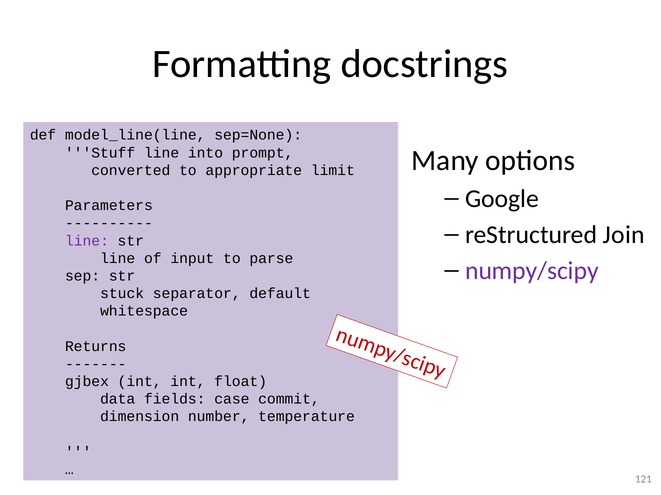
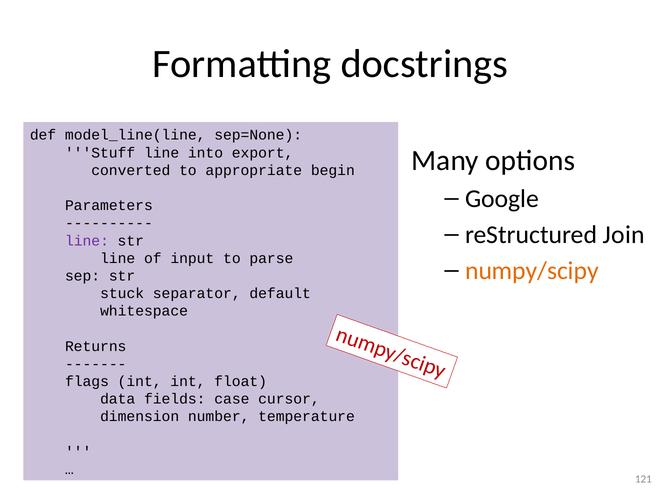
prompt: prompt -> export (263, 153)
limit: limit -> begin (333, 171)
numpy/scipy colour: purple -> orange (532, 271)
gjbex: gjbex -> flags (87, 382)
commit: commit -> cursor (289, 400)
